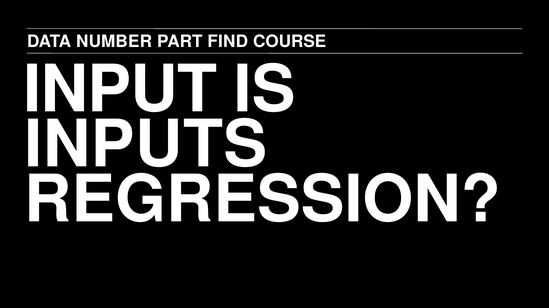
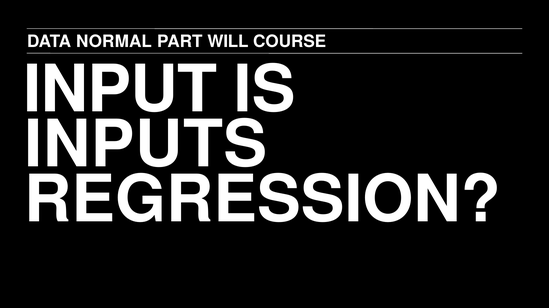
NUMBER: NUMBER -> NORMAL (114, 42)
FIND: FIND -> WILL (228, 42)
